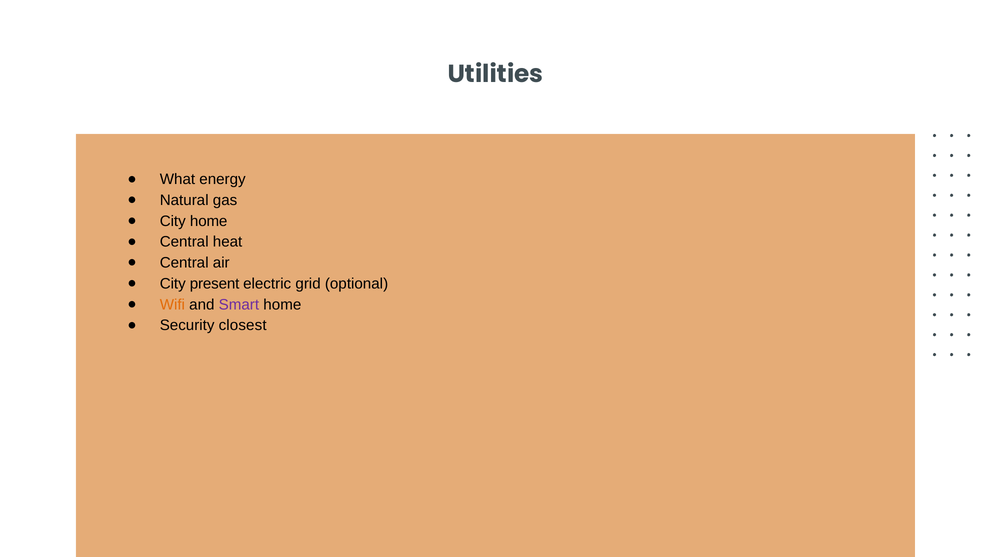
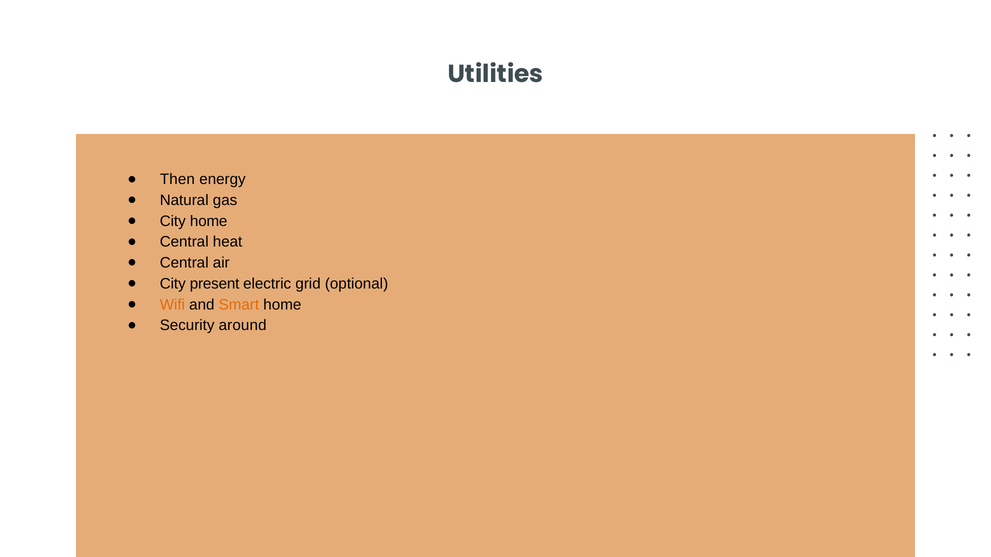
What: What -> Then (177, 180)
Smart colour: purple -> orange (239, 305)
closest: closest -> around (243, 326)
